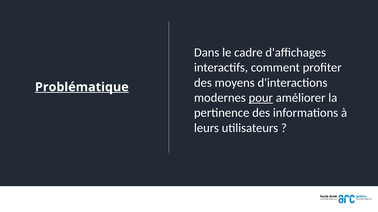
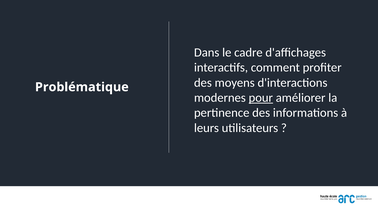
Problématique underline: present -> none (82, 87)
